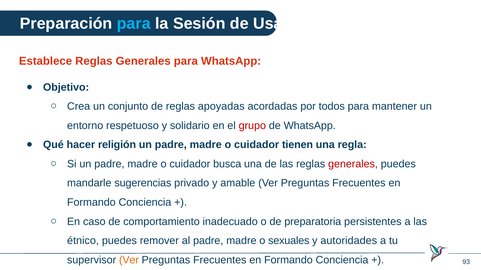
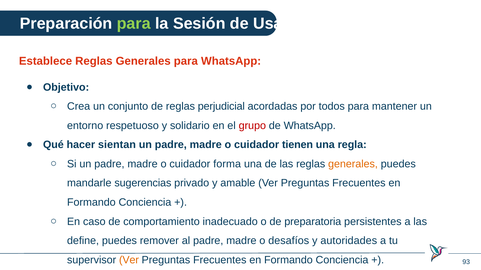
para colour: light blue -> light green (134, 24)
apoyadas: apoyadas -> perjudicial (221, 107)
religión: religión -> sientan (117, 145)
busca: busca -> forma (227, 164)
generales colour: red -> orange (353, 164)
étnico: étnico -> define (83, 241)
sexuales: sexuales -> desafíos (289, 241)
